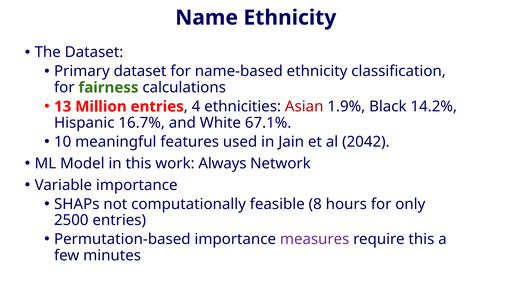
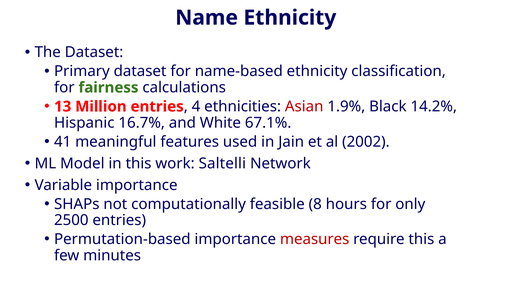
10: 10 -> 41 (63, 142)
2042: 2042 -> 2002 (366, 142)
Always: Always -> Saltelli (222, 164)
measures colour: purple -> red (315, 240)
